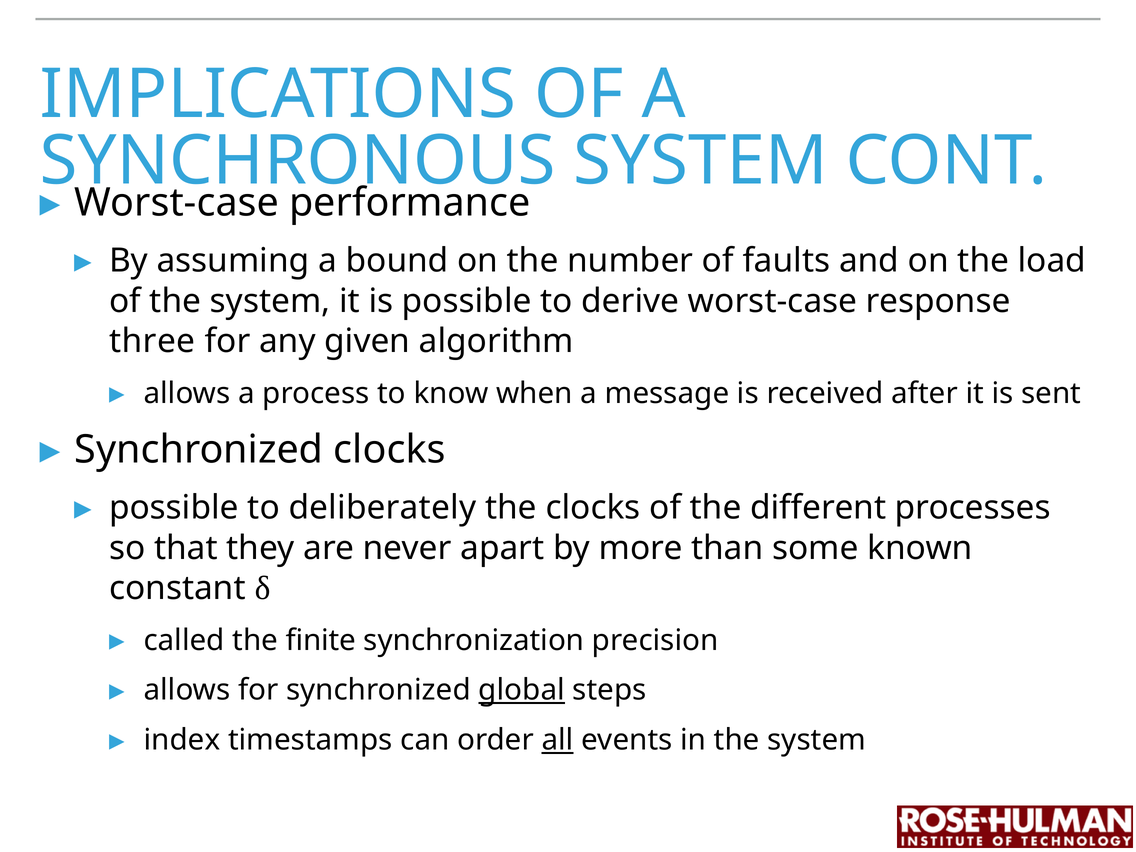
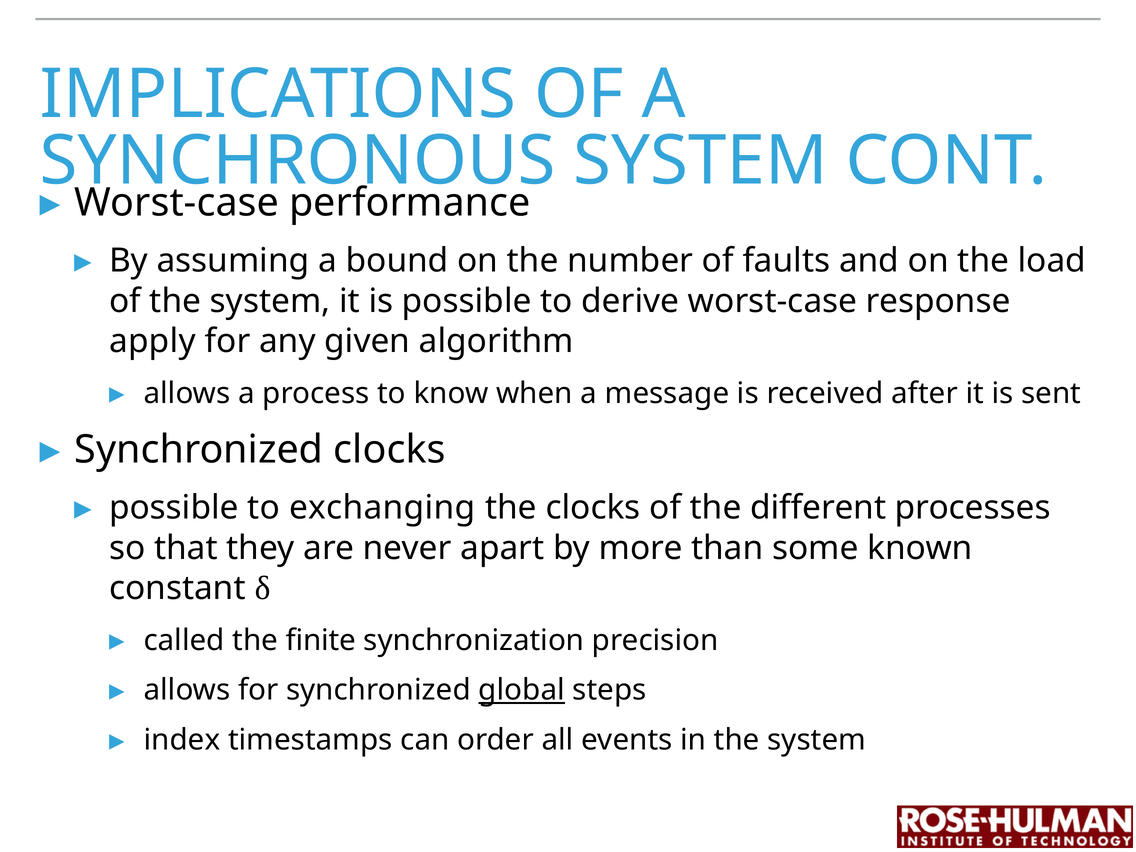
three: three -> apply (152, 341)
deliberately: deliberately -> exchanging (382, 508)
all underline: present -> none (558, 740)
